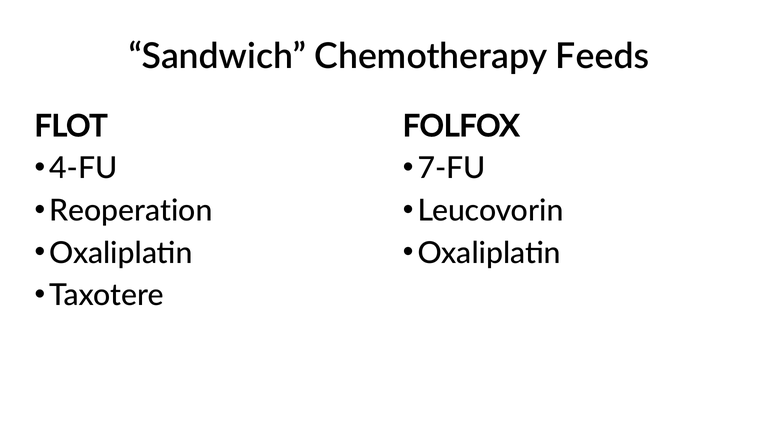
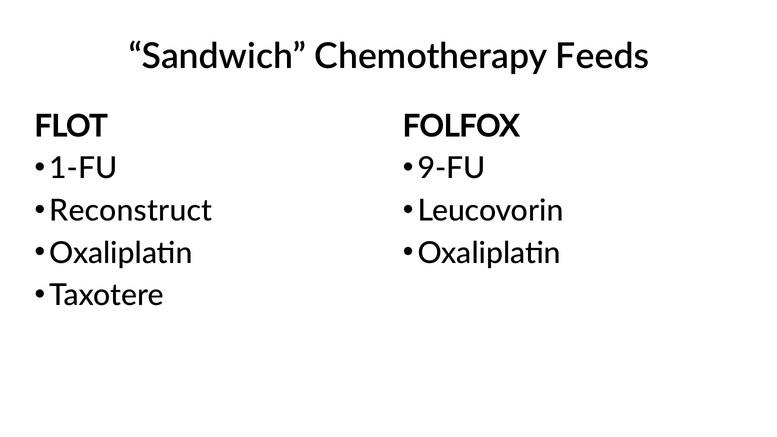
4-FU: 4-FU -> 1-FU (83, 168)
7-FU: 7-FU -> 9-FU (452, 168)
Reoperation: Reoperation -> Reconstruct (131, 211)
